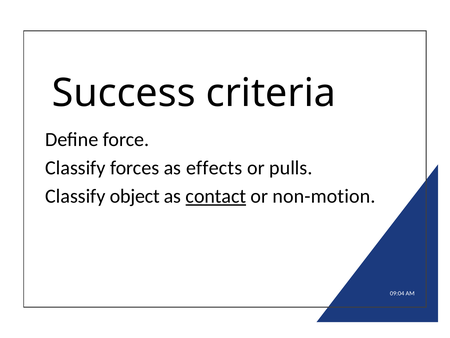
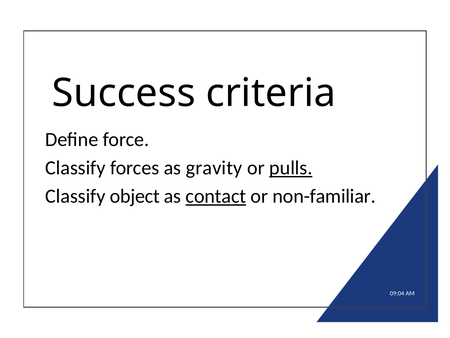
effects: effects -> gravity (214, 168)
pulls underline: none -> present (291, 168)
non-motion: non-motion -> non-familiar (324, 196)
